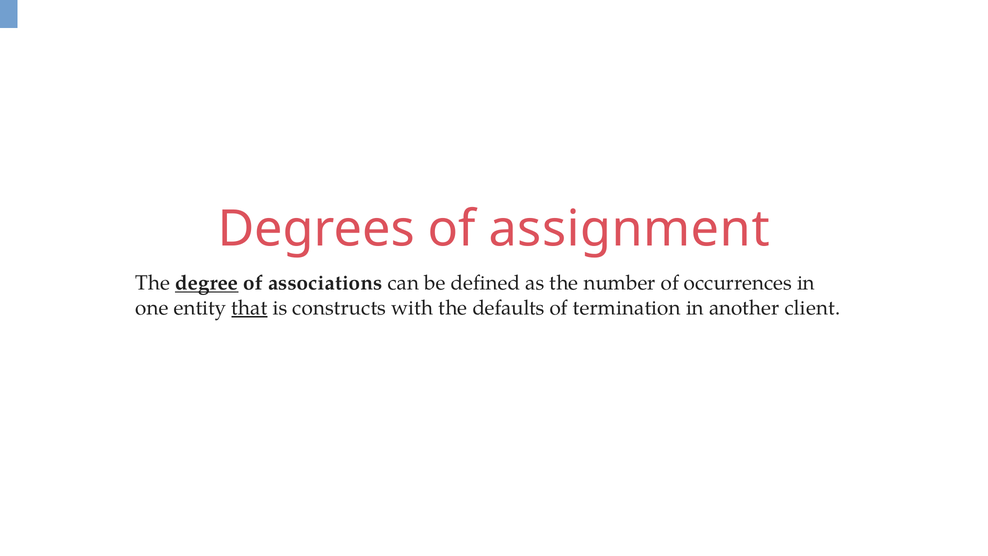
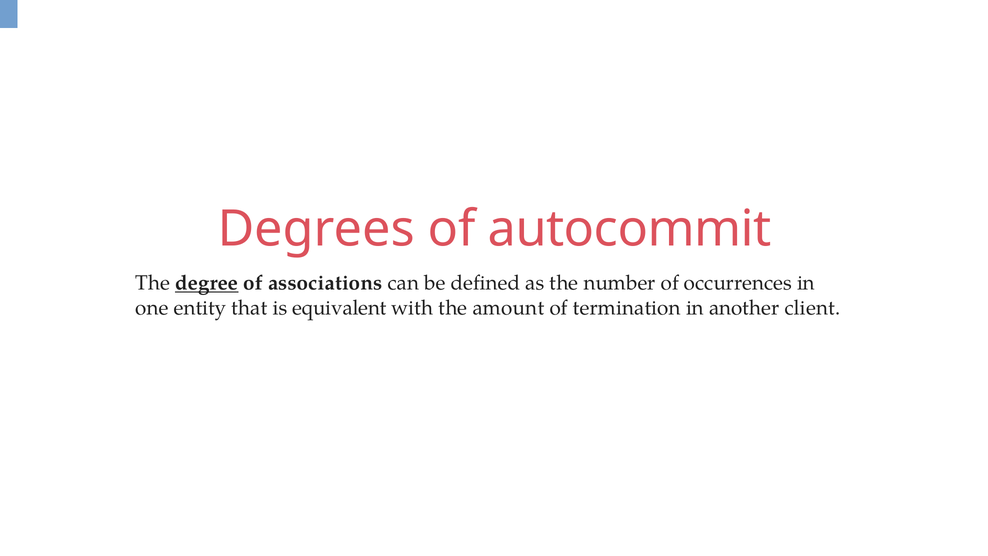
assignment: assignment -> autocommit (630, 229)
that underline: present -> none (249, 308)
constructs: constructs -> equivalent (339, 308)
defaults: defaults -> amount (508, 308)
